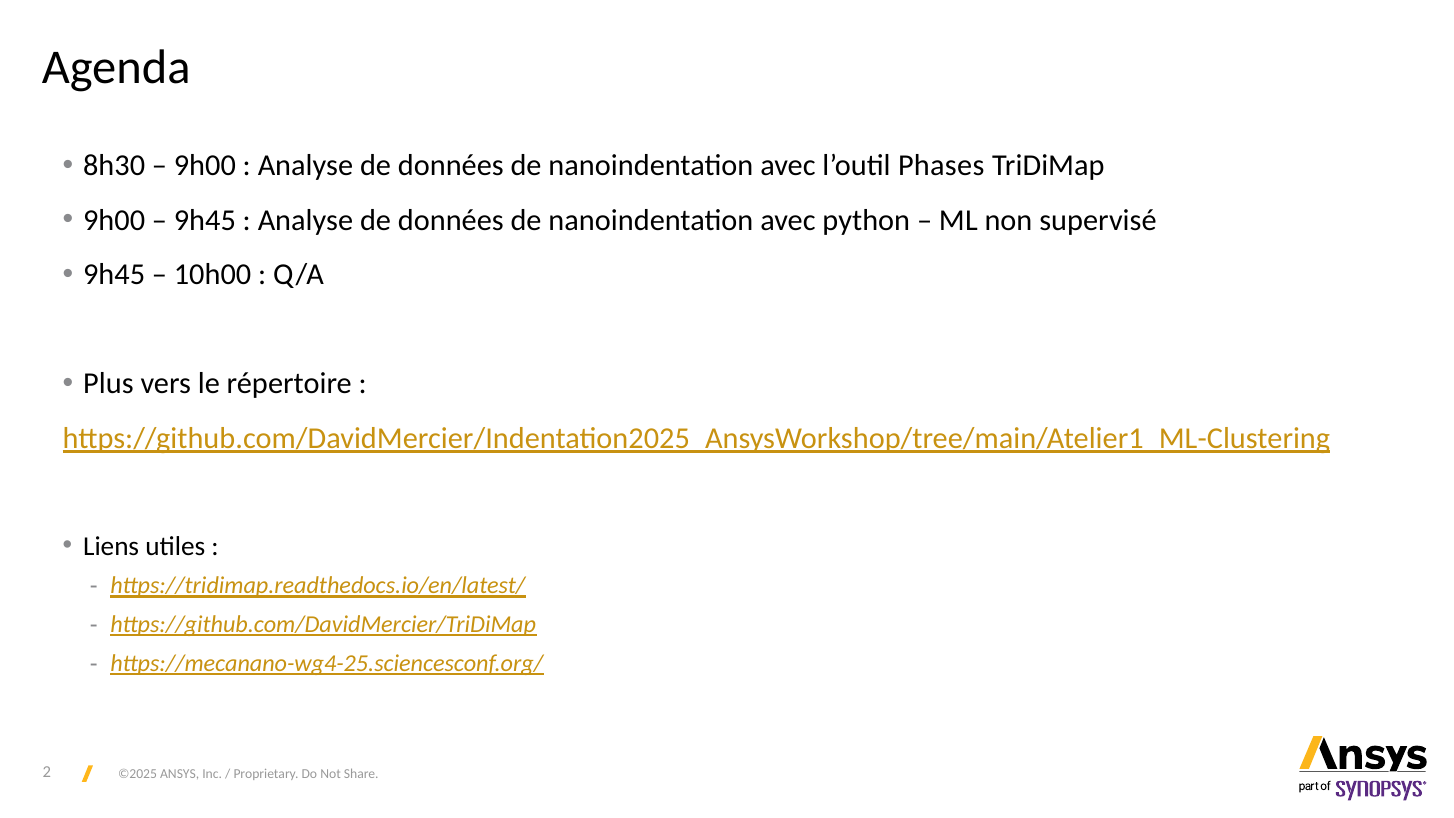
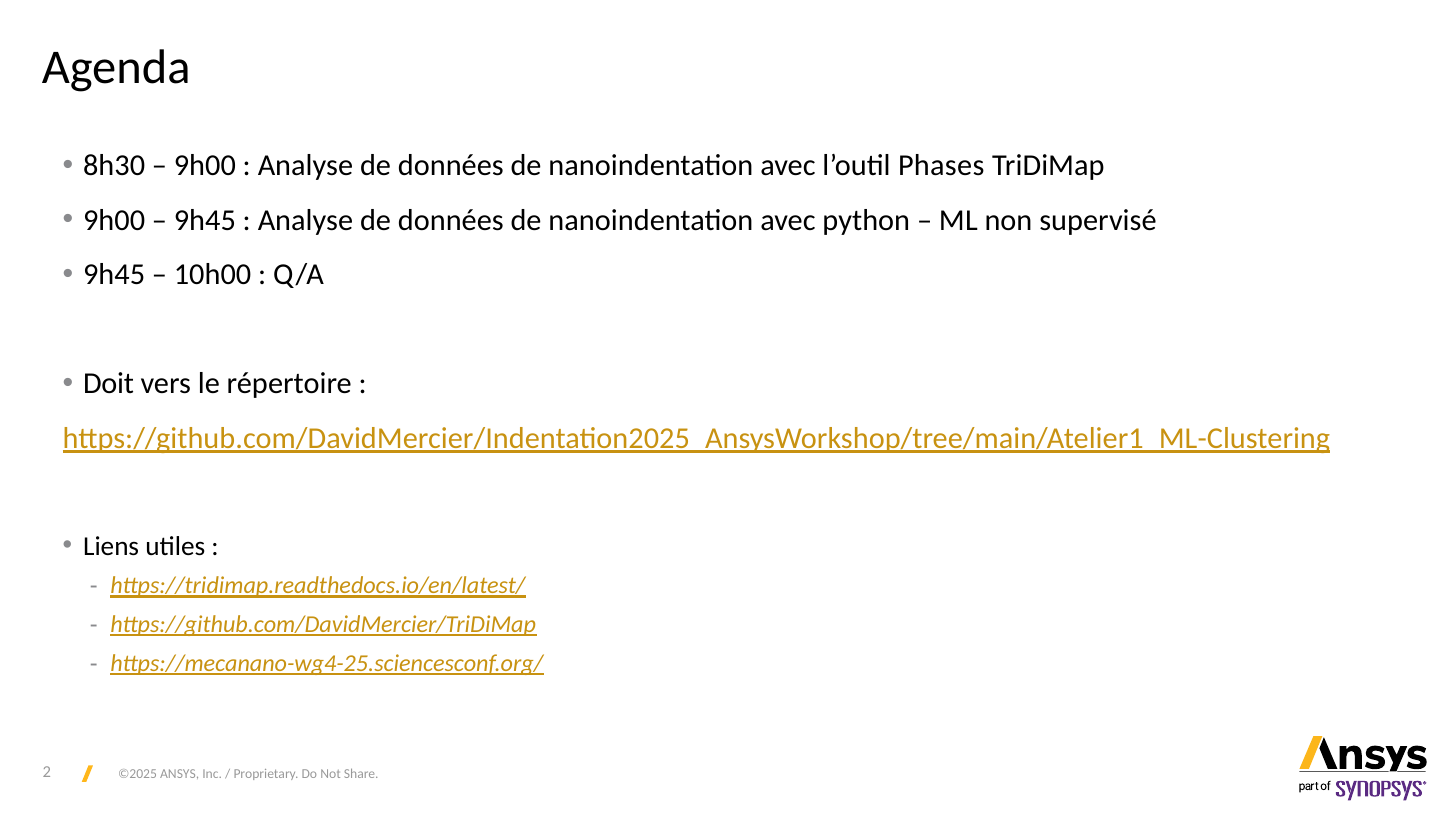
Plus: Plus -> Doit (109, 384)
